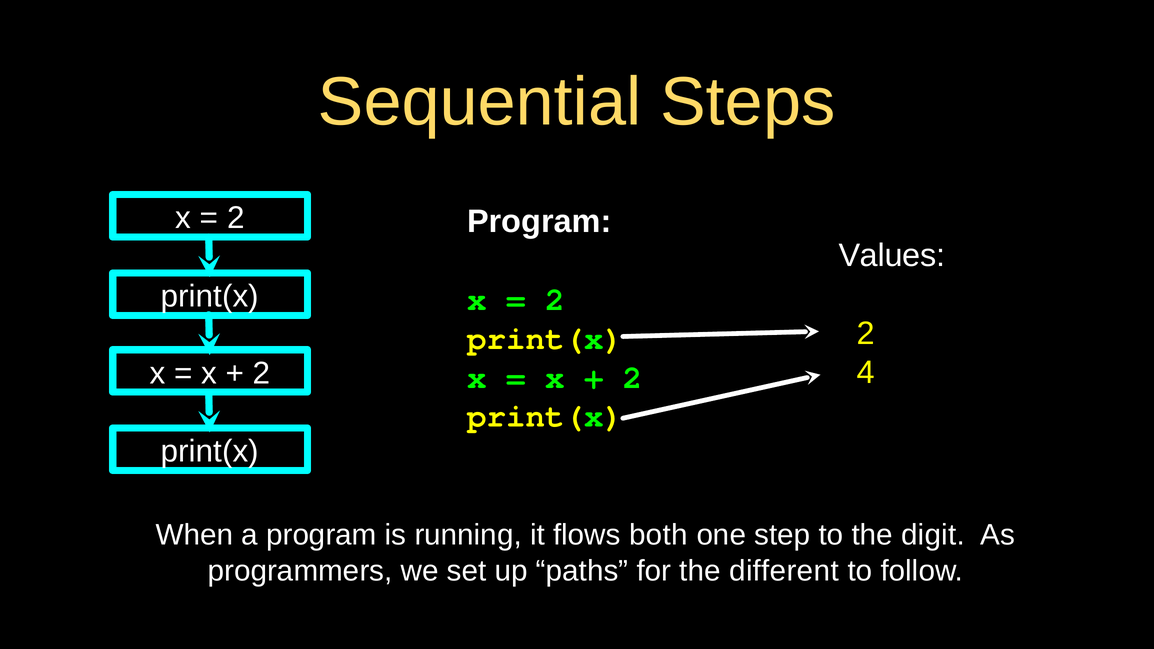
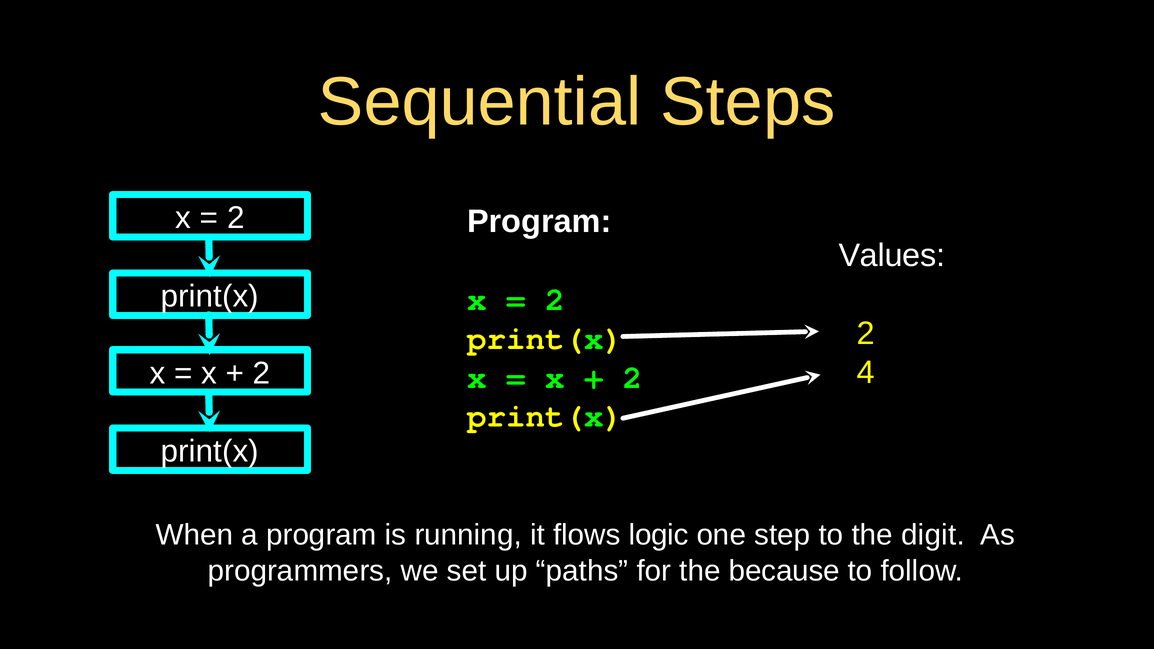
both: both -> logic (659, 535)
different: different -> because (784, 571)
